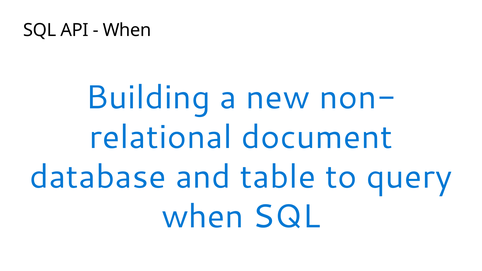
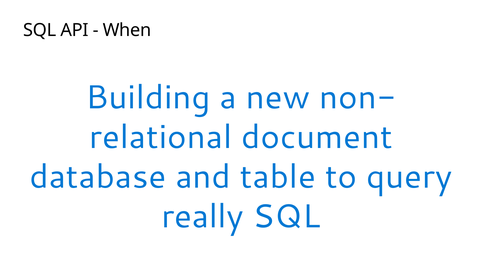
when: when -> really (203, 217)
